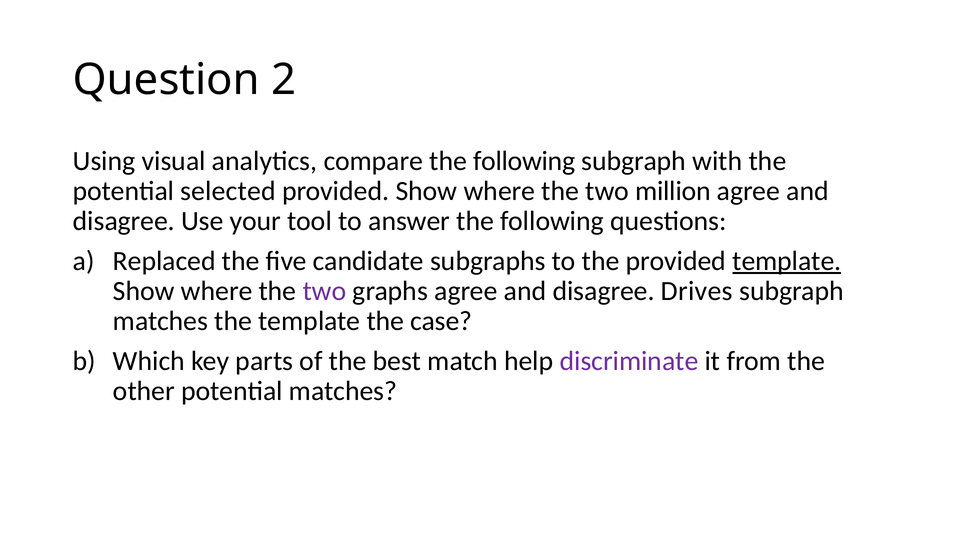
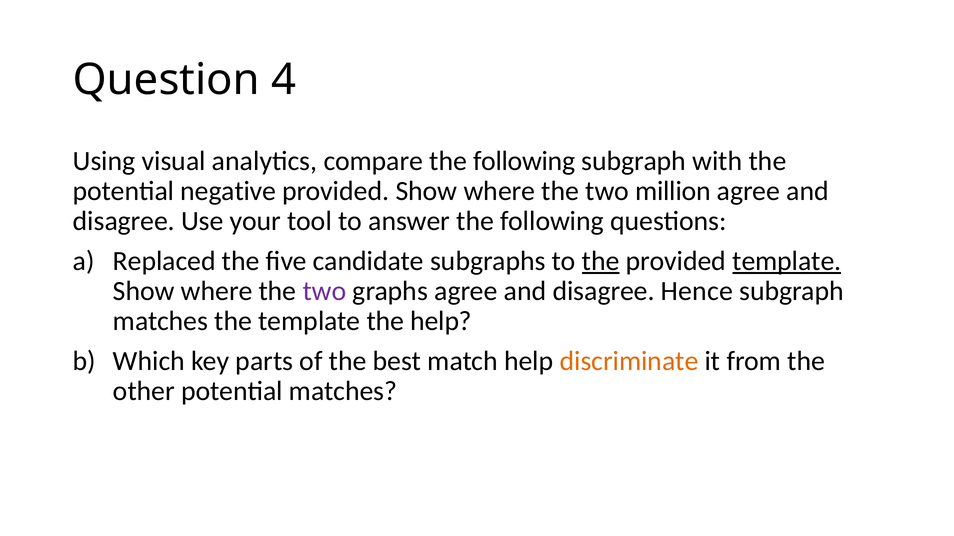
2: 2 -> 4 (284, 80)
selected: selected -> negative (228, 191)
the underline: none -> present (601, 261)
Drives: Drives -> Hence (697, 291)
the case: case -> help (441, 322)
discriminate colour: purple -> orange (629, 362)
